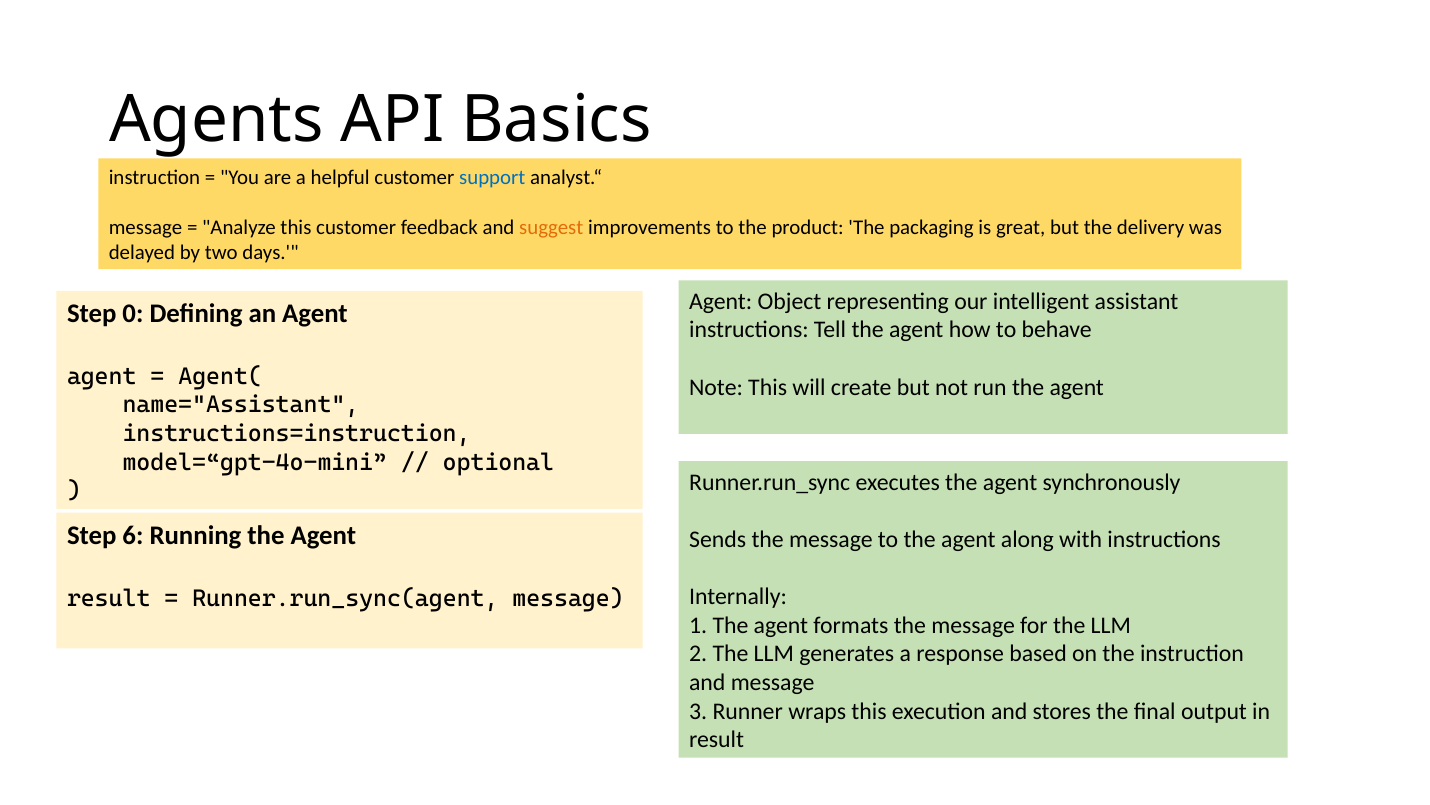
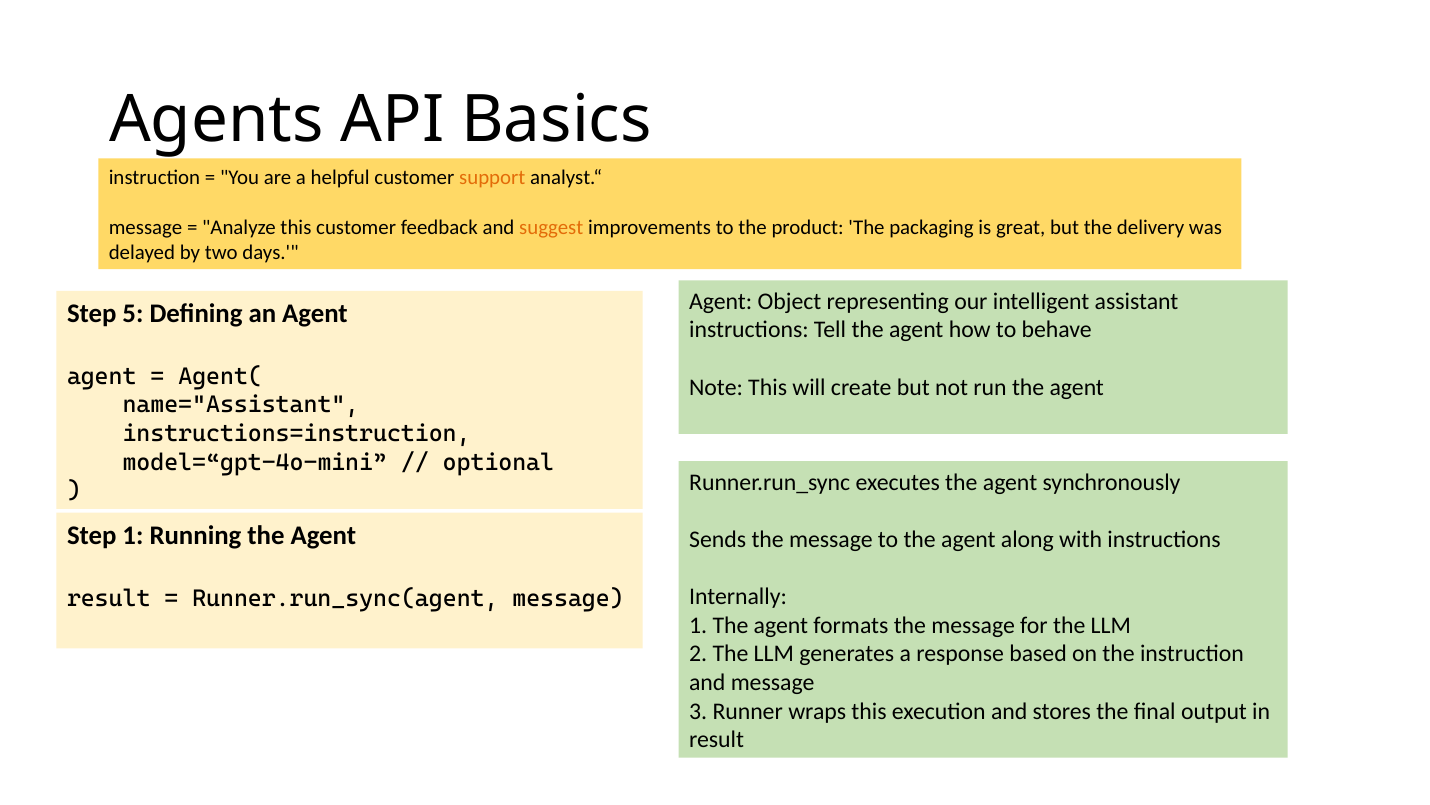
support colour: blue -> orange (492, 177)
0: 0 -> 5 (133, 314)
Step 6: 6 -> 1 (133, 536)
